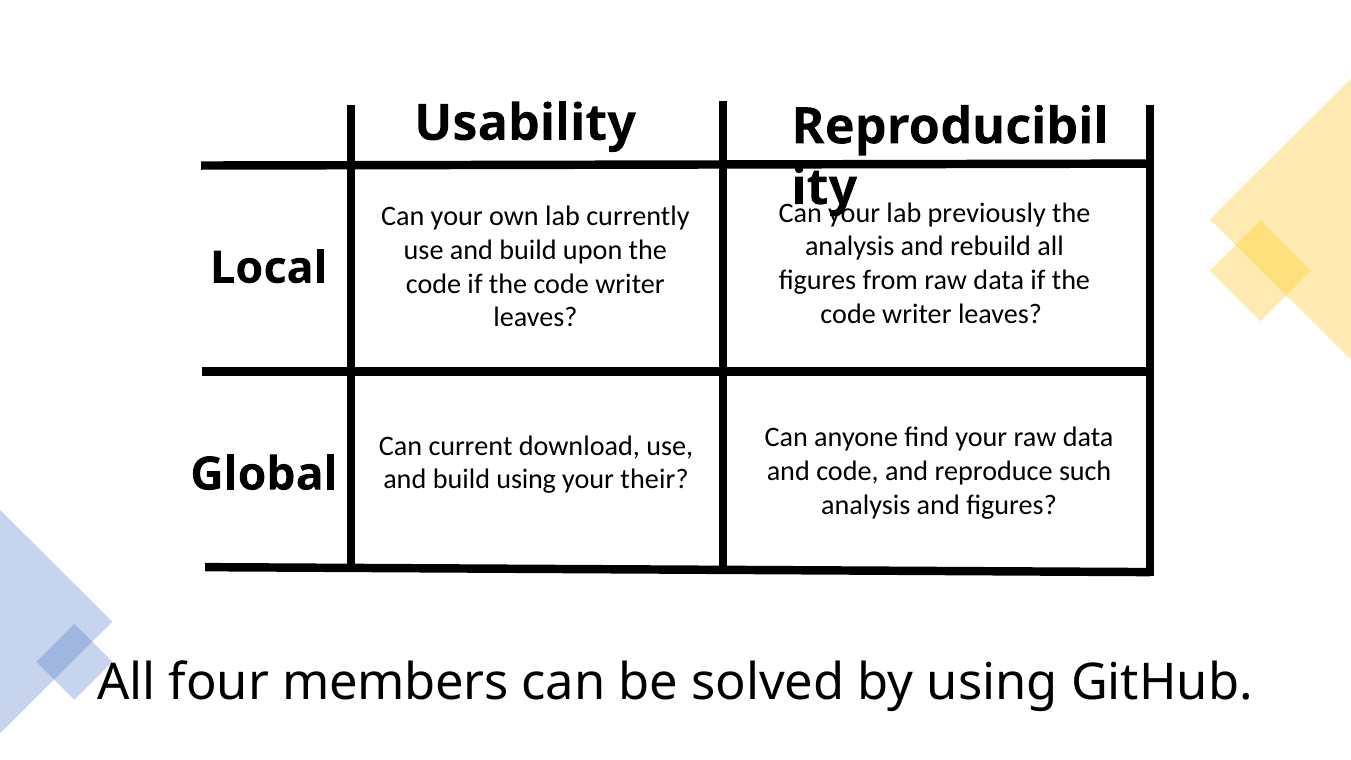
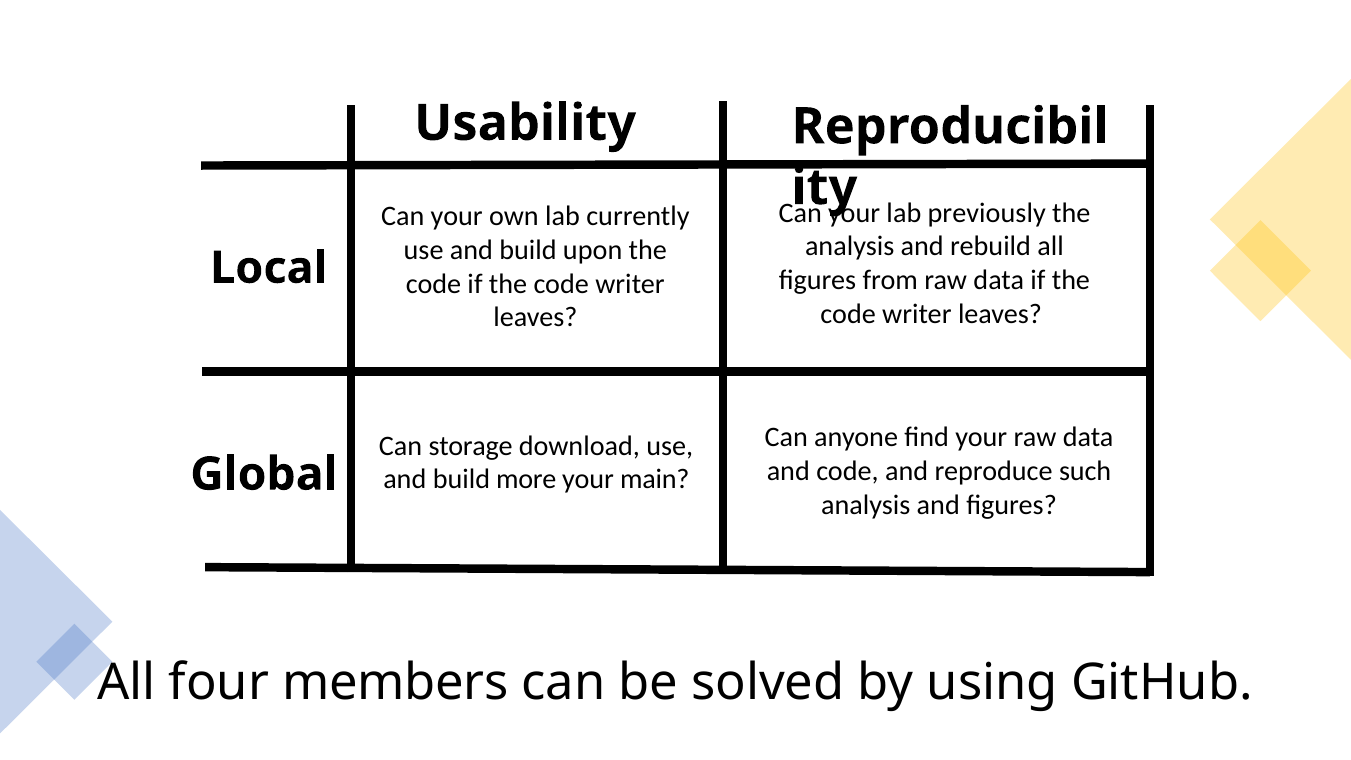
current: current -> storage (471, 446)
build using: using -> more (526, 480)
their: their -> main (655, 480)
